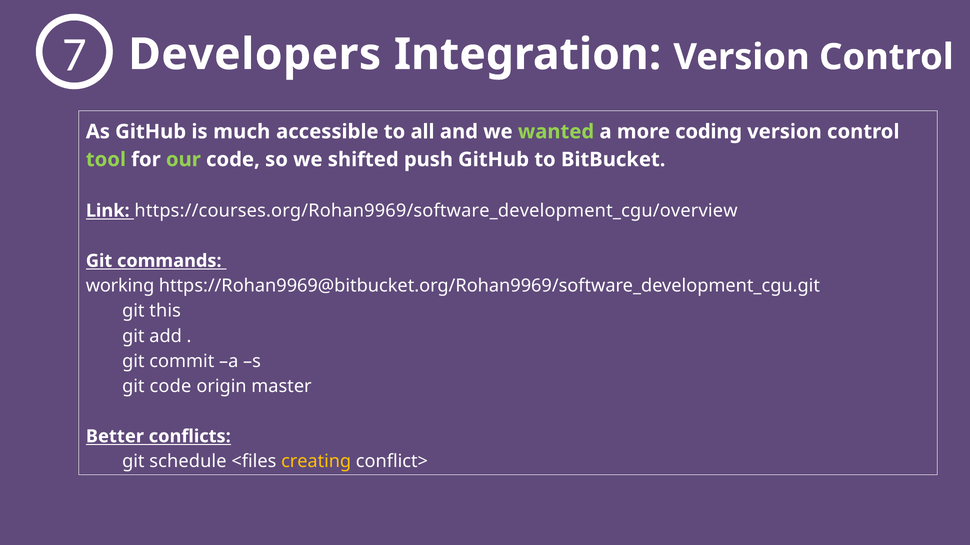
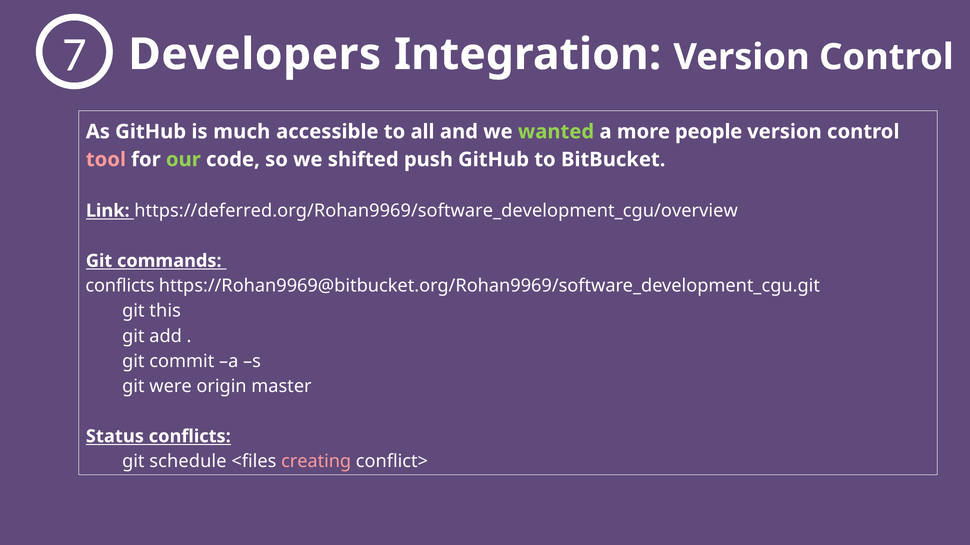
coding: coding -> people (709, 132)
tool colour: light green -> pink (106, 160)
https://courses.org/Rohan9969/software_development_cgu/overview: https://courses.org/Rohan9969/software_development_cgu/overview -> https://deferred.org/Rohan9969/software_development_cgu/overview (436, 211)
working: working -> conflicts (120, 286)
git code: code -> were (171, 387)
Better: Better -> Status (115, 437)
creating colour: yellow -> pink (316, 462)
